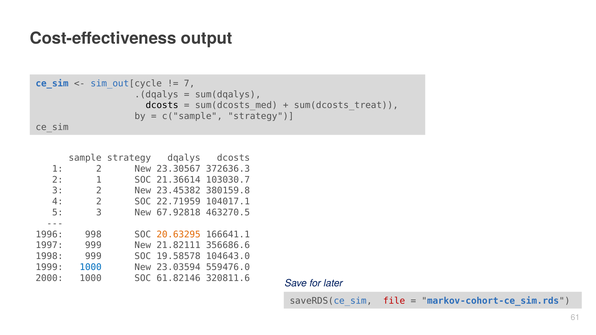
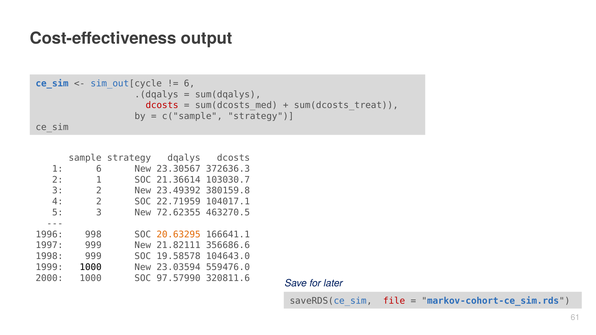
7: 7 -> 6 (189, 84)
dcosts colour: black -> red (162, 105)
1 2: 2 -> 6 (99, 169)
23.45382: 23.45382 -> 23.49392 (179, 191)
67.92818: 67.92818 -> 72.62355 (179, 213)
1000 colour: blue -> black (91, 267)
61.82146: 61.82146 -> 97.57990 (179, 278)
